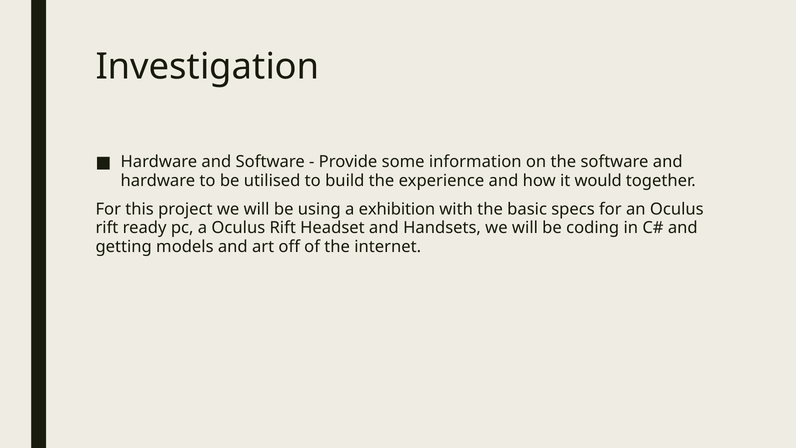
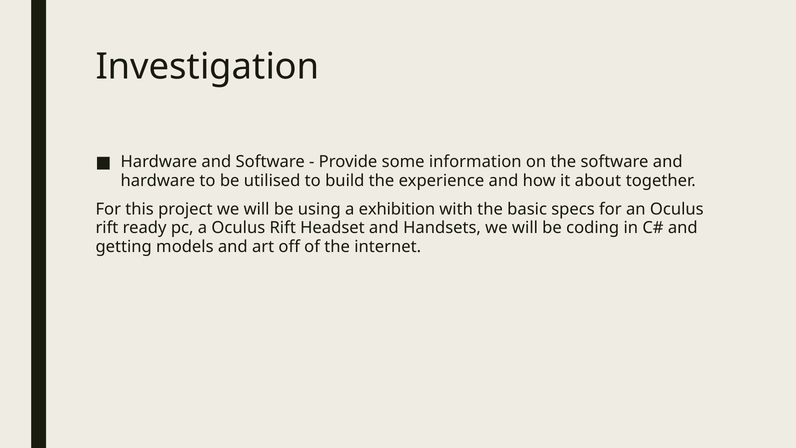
would: would -> about (598, 180)
